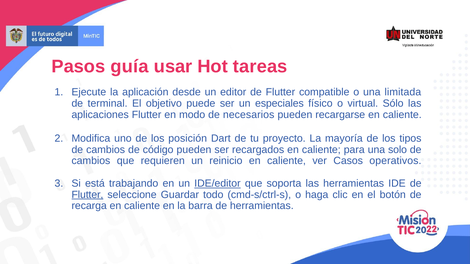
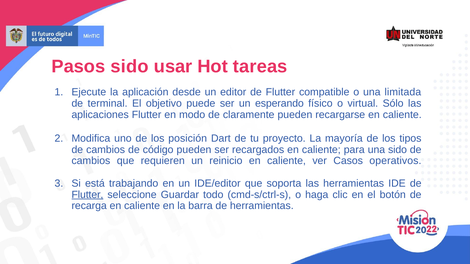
Pasos guía: guía -> sido (129, 66)
especiales: especiales -> esperando (279, 104)
necesarios: necesarios -> claramente (249, 115)
una solo: solo -> sido (398, 150)
IDE/editor underline: present -> none (217, 184)
